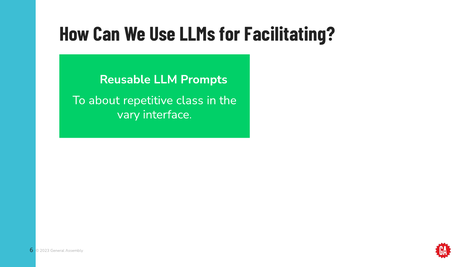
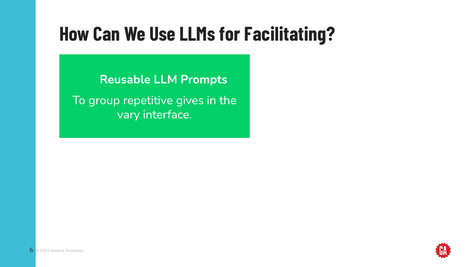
about: about -> group (104, 100)
class: class -> gives (190, 100)
